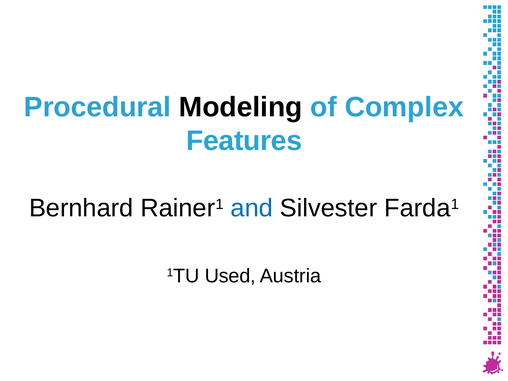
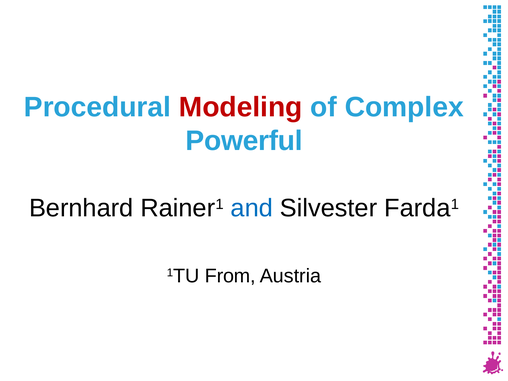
Modeling colour: black -> red (241, 107)
Features: Features -> Powerful (244, 141)
Used: Used -> From (230, 276)
